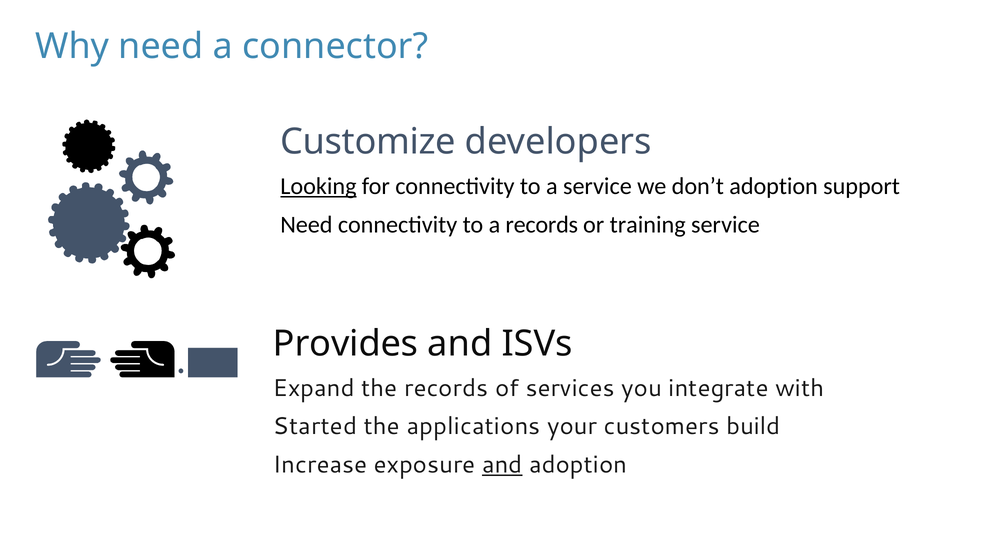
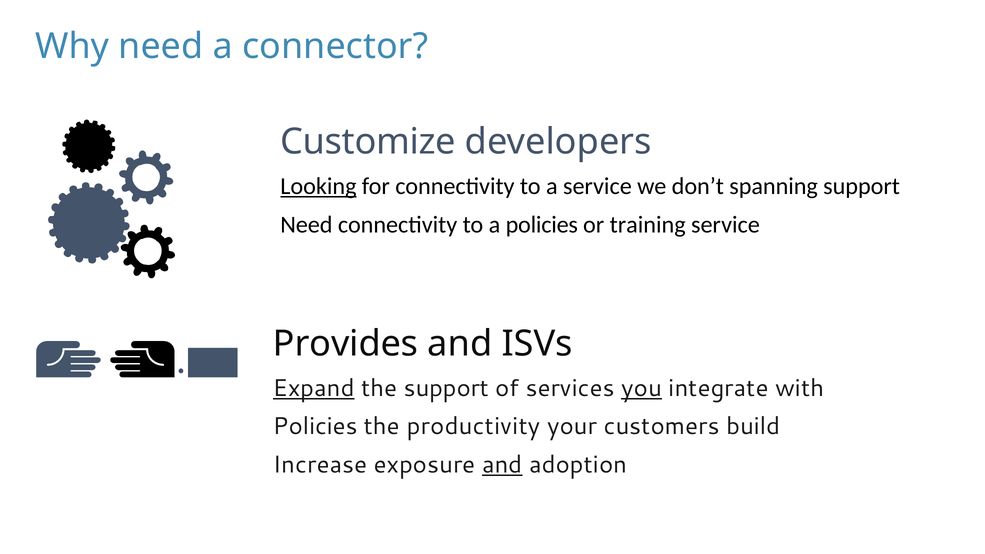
don’t adoption: adoption -> spanning (774, 186)
a records: records -> policies (542, 225)
Expand underline: none -> present (314, 388)
the records: records -> support (446, 388)
you underline: none -> present (642, 388)
Started: Started -> Policies (315, 427)
applications: applications -> productivity (473, 427)
